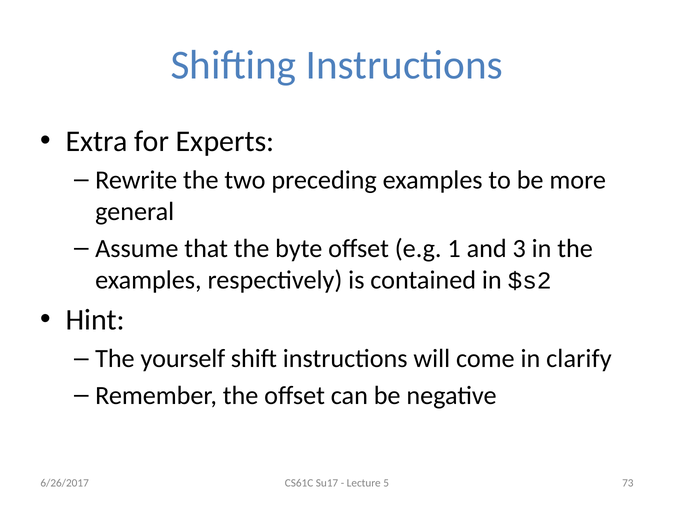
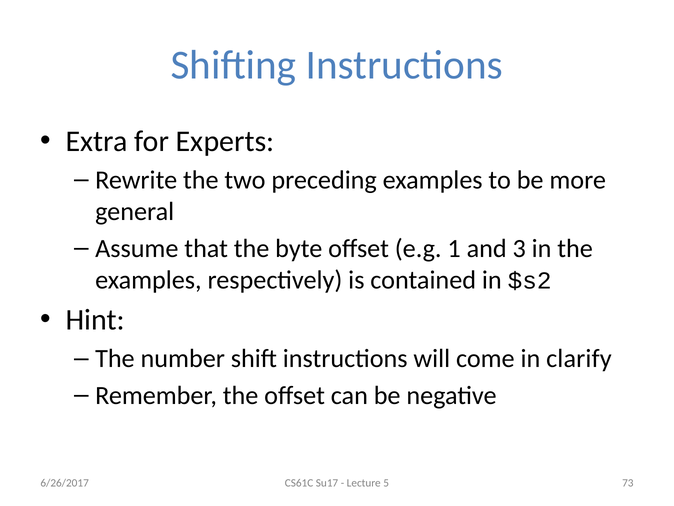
yourself: yourself -> number (183, 358)
